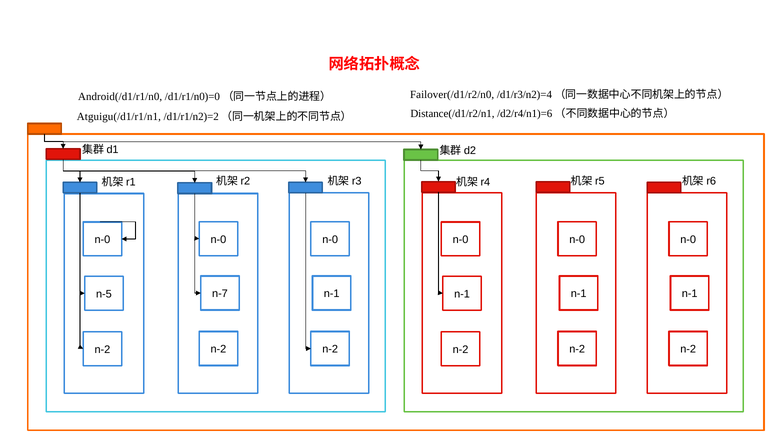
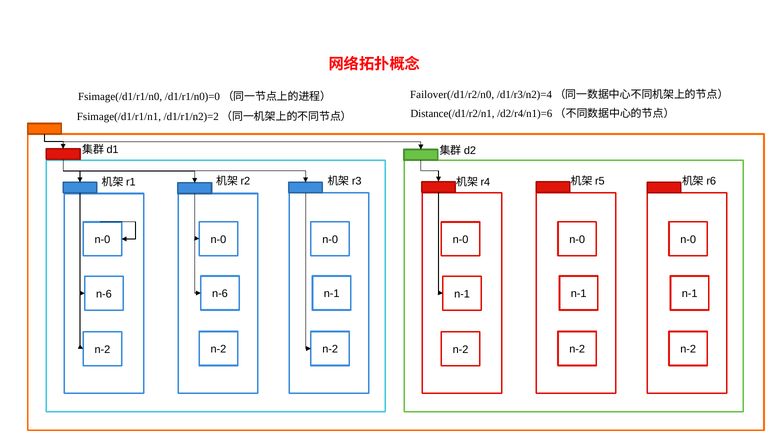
Android(/d1/r1/n0: Android(/d1/r1/n0 -> Fsimage(/d1/r1/n0 (120, 96)
Atguigu(/d1/r1/n1: Atguigu(/d1/r1/n1 -> Fsimage(/d1/r1/n1 (119, 116)
n-7: n-7 -> n-6 (220, 293)
n-5: n-5 -> n-6 (104, 294)
